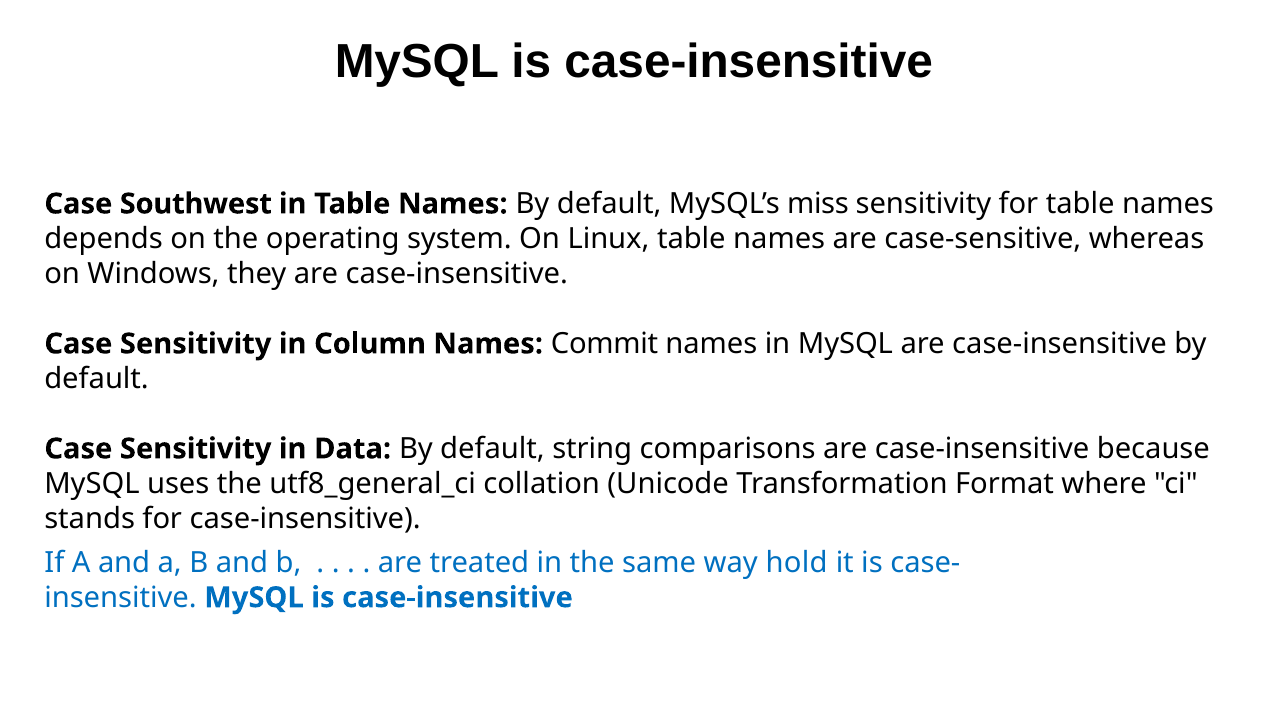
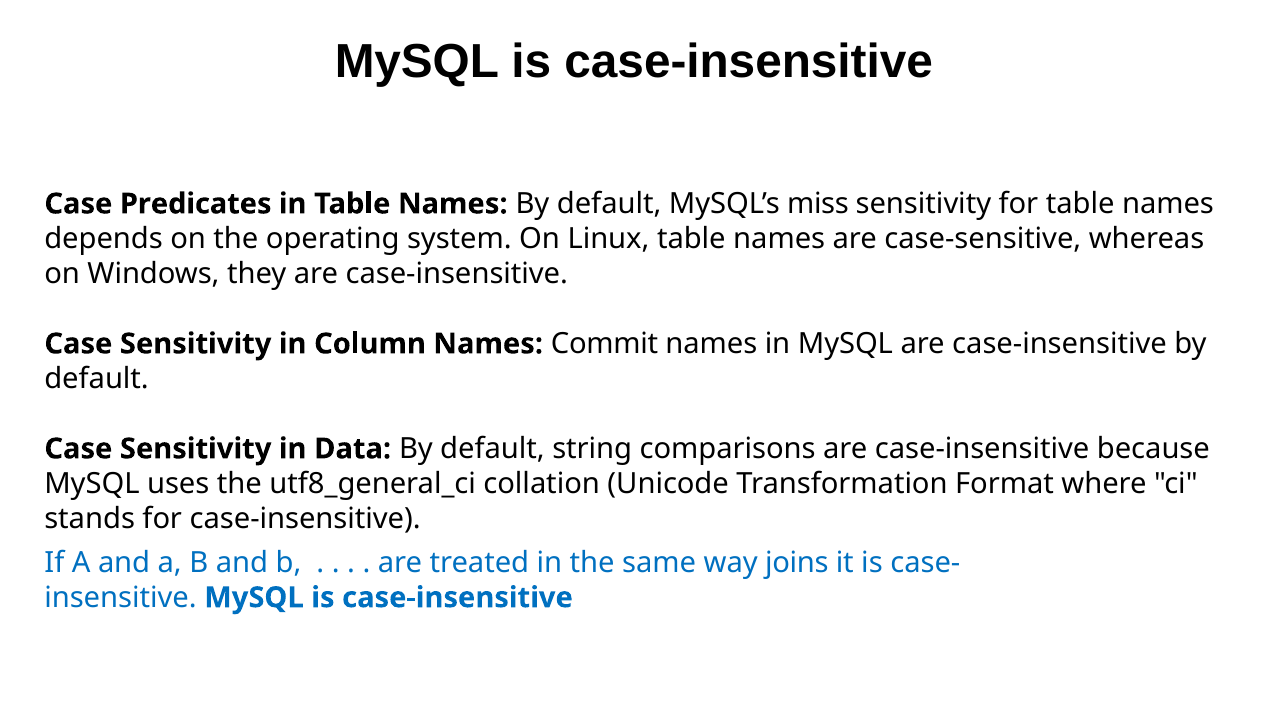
Southwest: Southwest -> Predicates (196, 204)
hold: hold -> joins (797, 563)
